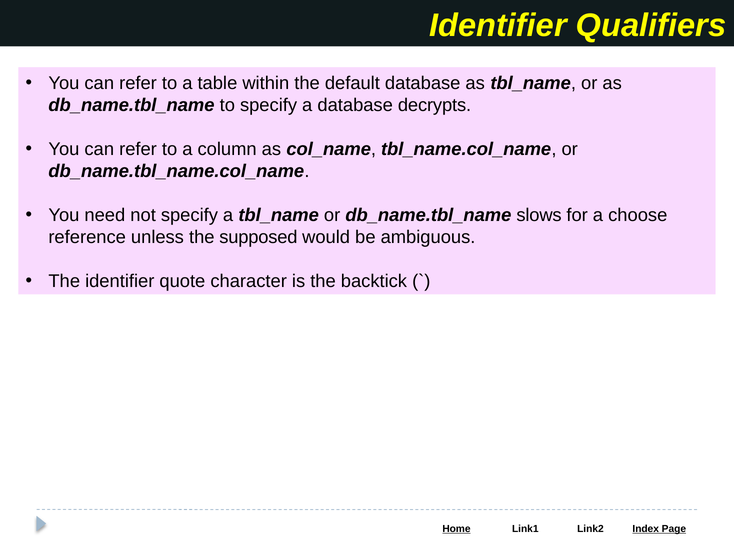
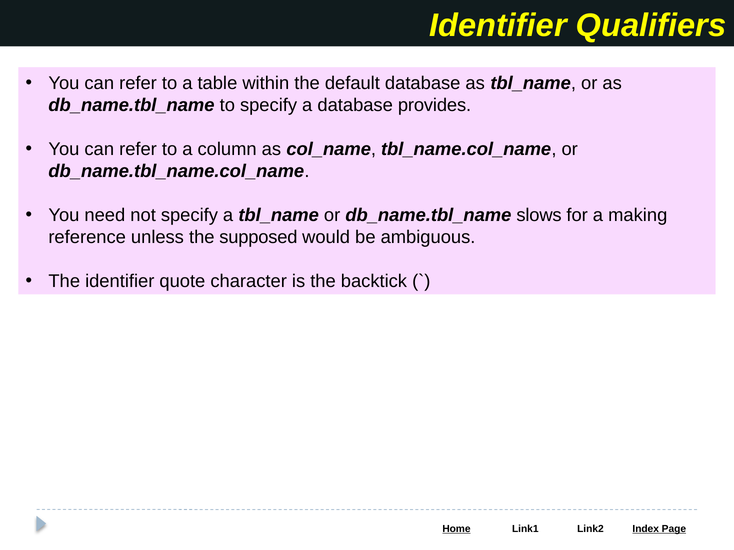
decrypts: decrypts -> provides (435, 105)
choose: choose -> making (638, 215)
